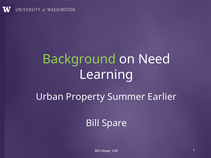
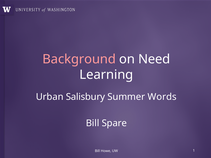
Background colour: light green -> pink (79, 59)
Property: Property -> Salisbury (85, 97)
Earlier: Earlier -> Words (162, 97)
